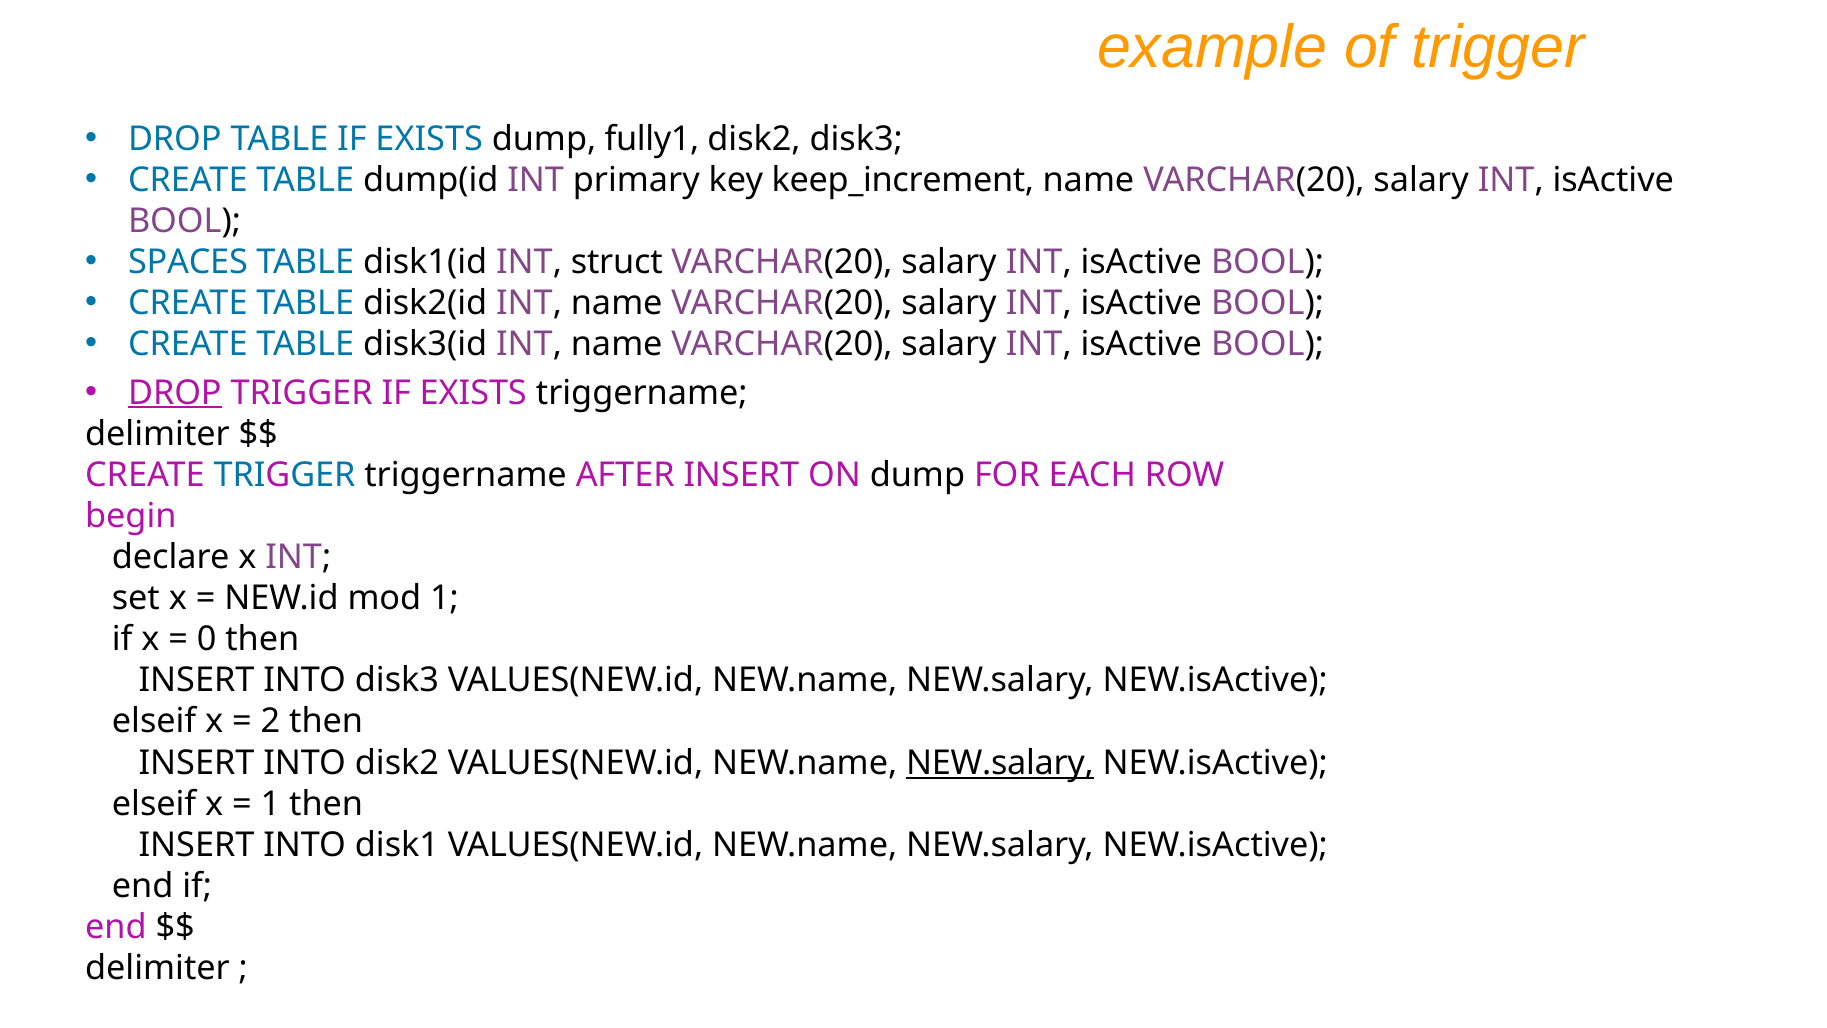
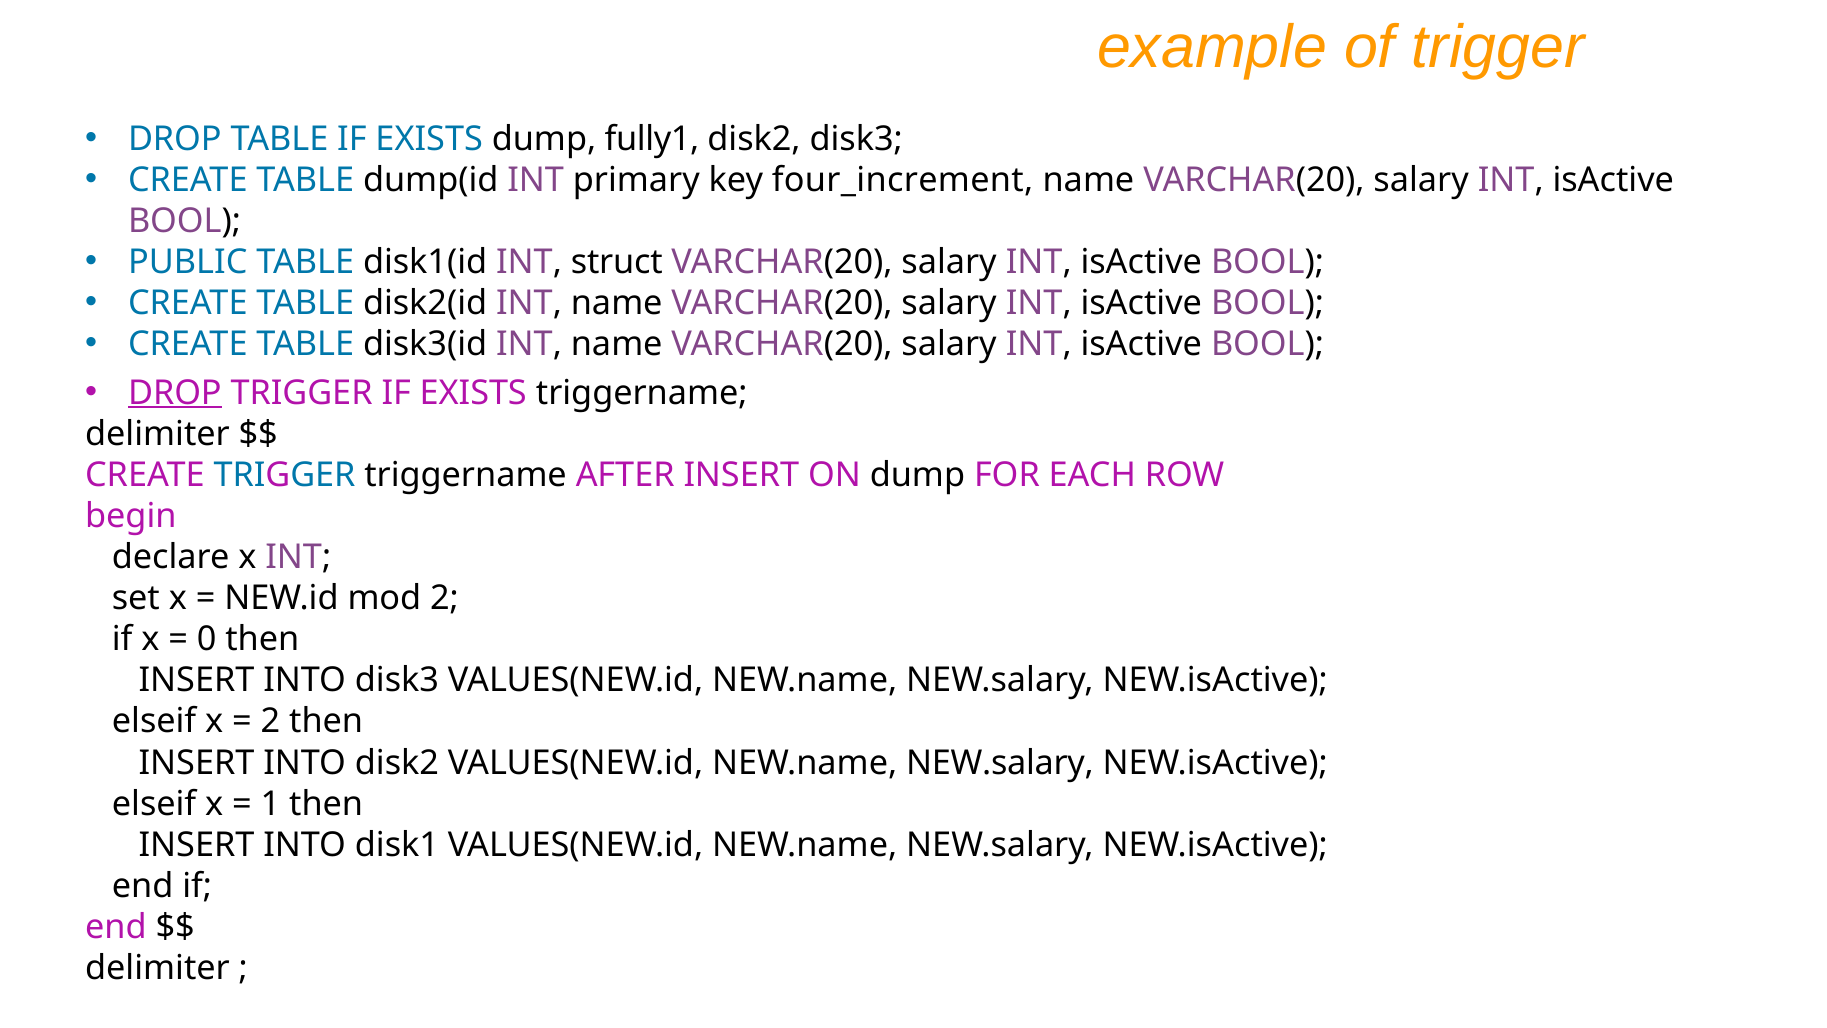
keep_increment: keep_increment -> four_increment (903, 180)
SPACES: SPACES -> PUBLIC (188, 262)
mod 1: 1 -> 2 (445, 598)
NEW.salary underline: present -> none (1000, 763)
